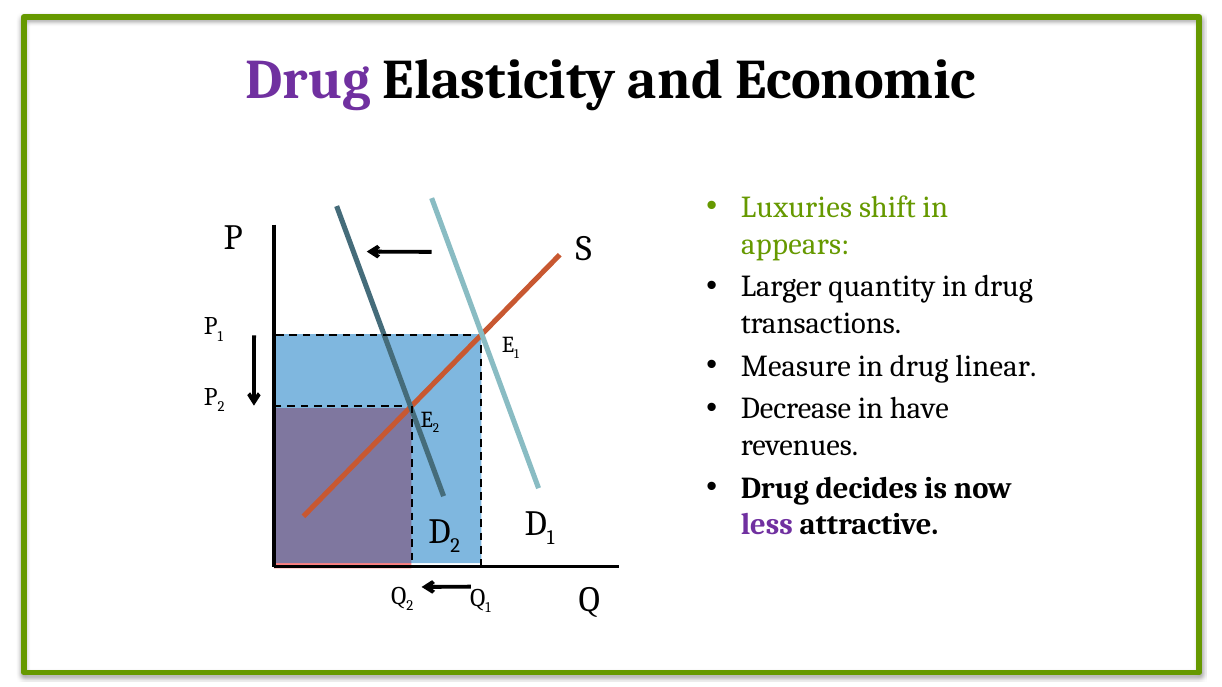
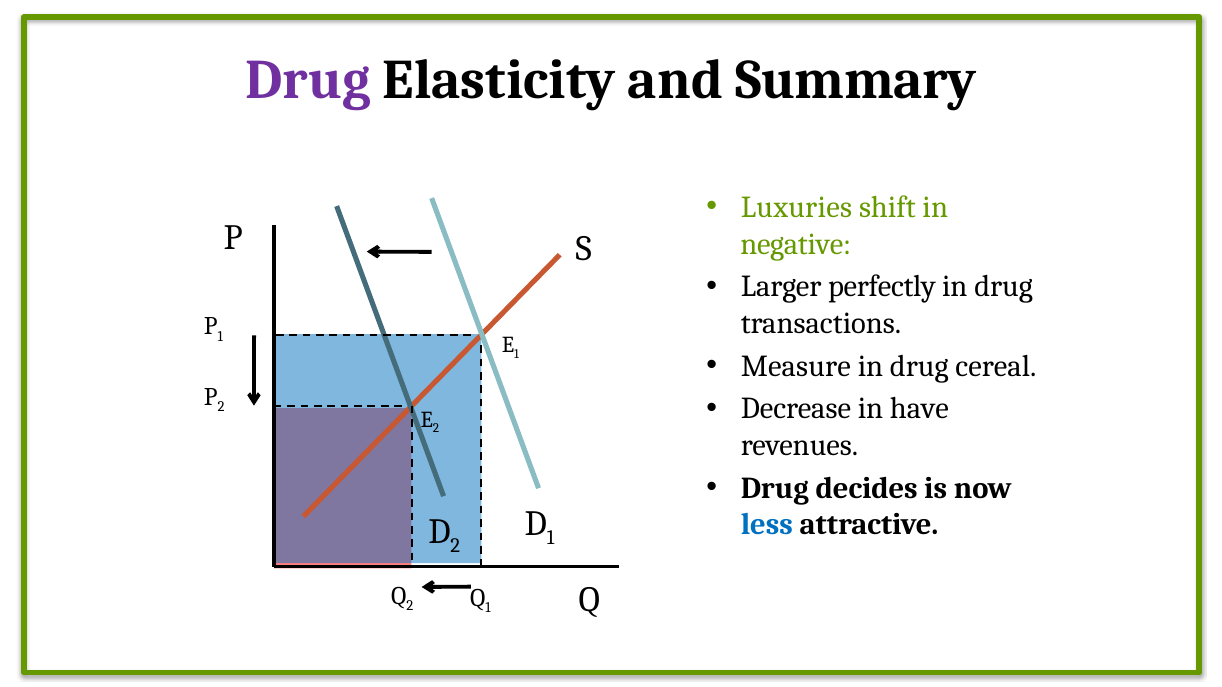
Economic: Economic -> Summary (856, 80)
appears: appears -> negative (796, 244)
quantity: quantity -> perfectly (882, 287)
linear: linear -> cereal (996, 366)
less colour: purple -> blue (767, 525)
